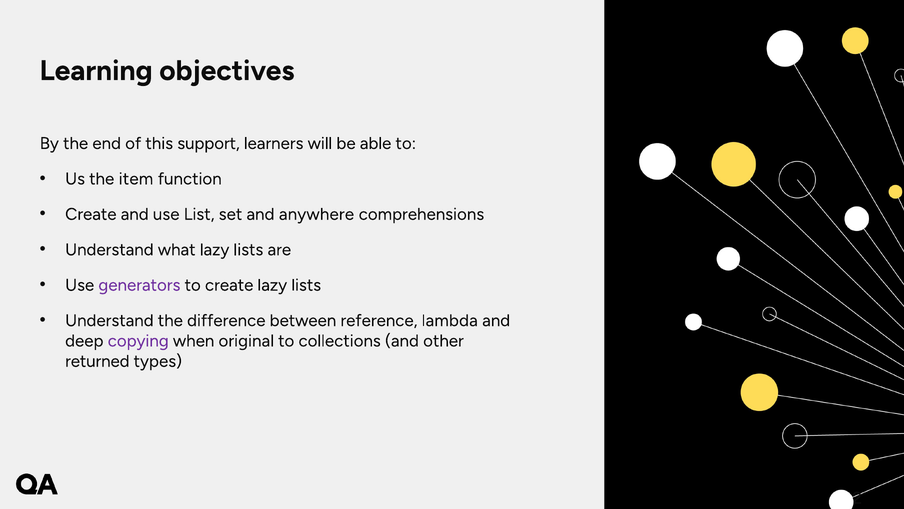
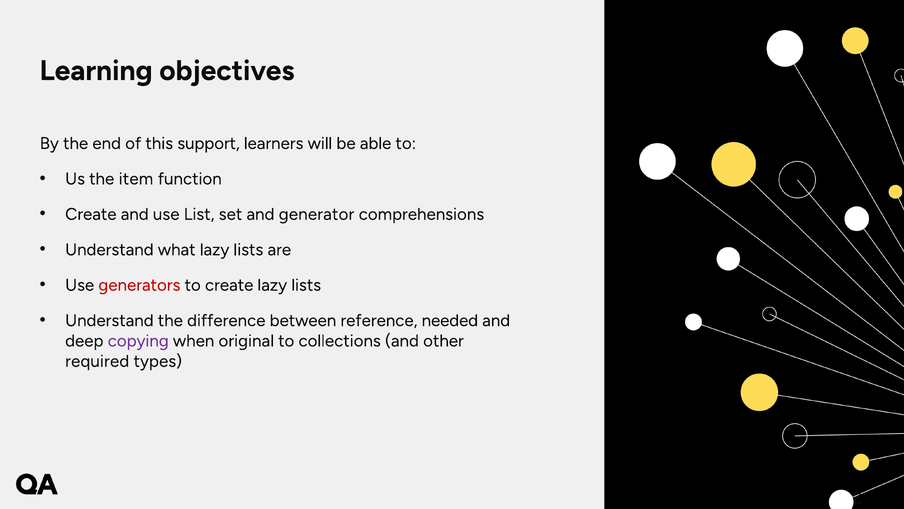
anywhere: anywhere -> generator (316, 214)
generators colour: purple -> red (139, 285)
lambda: lambda -> needed (450, 320)
returned: returned -> required (97, 361)
